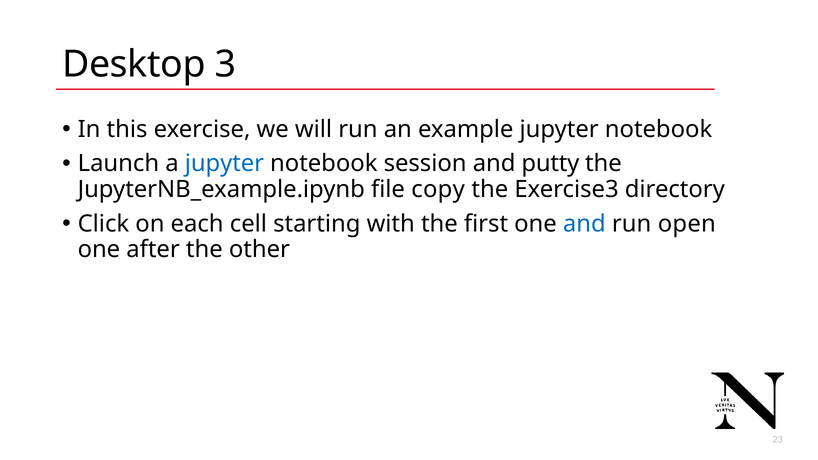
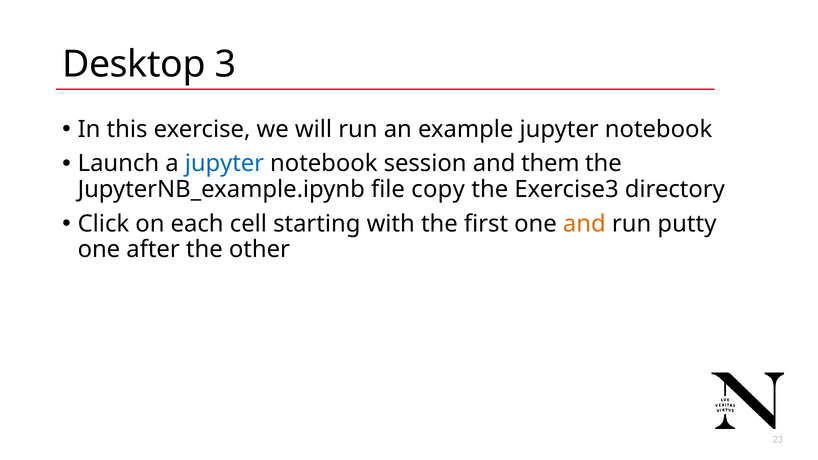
putty: putty -> them (550, 164)
and colour: blue -> orange (584, 224)
open: open -> putty (687, 224)
